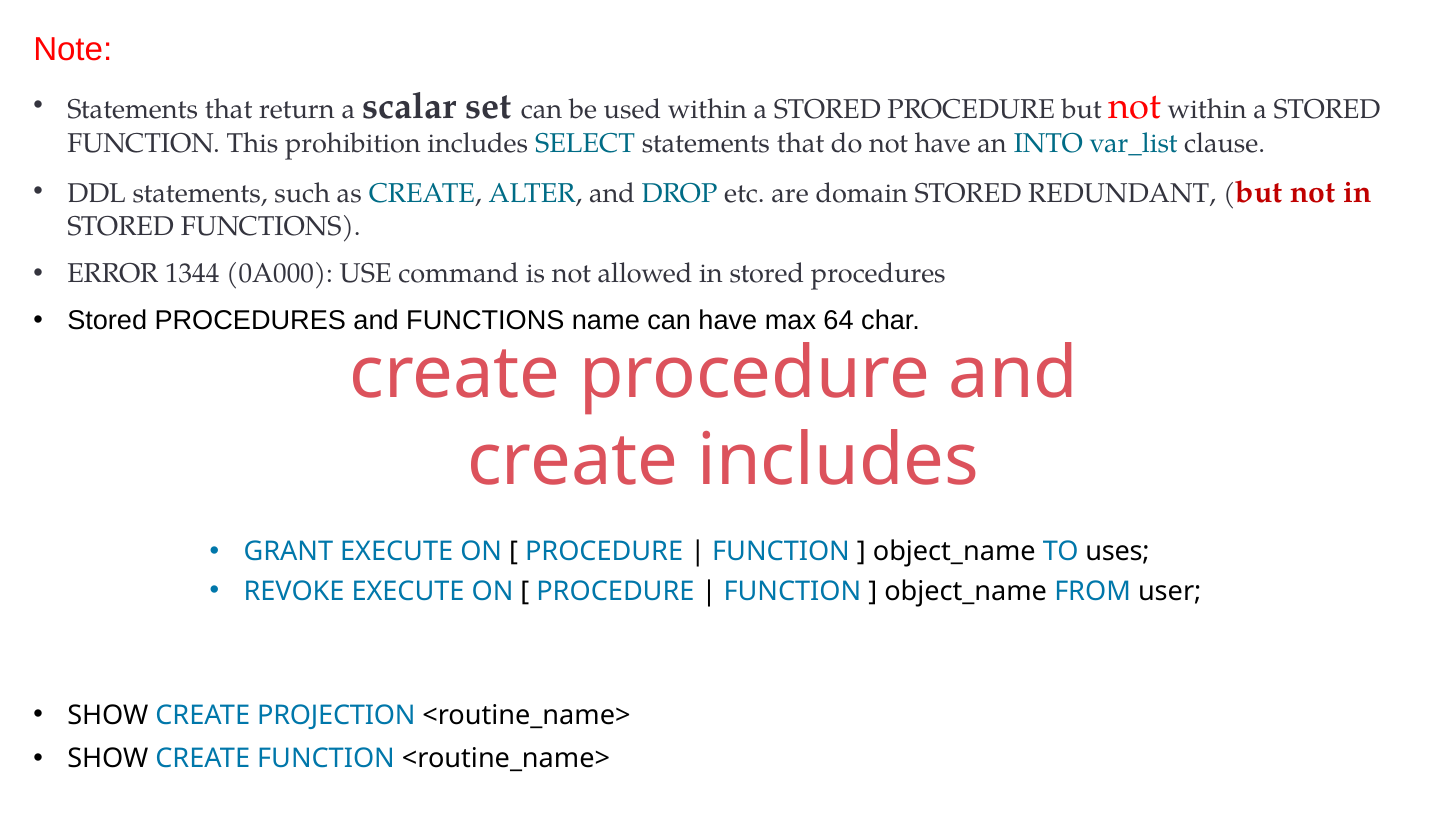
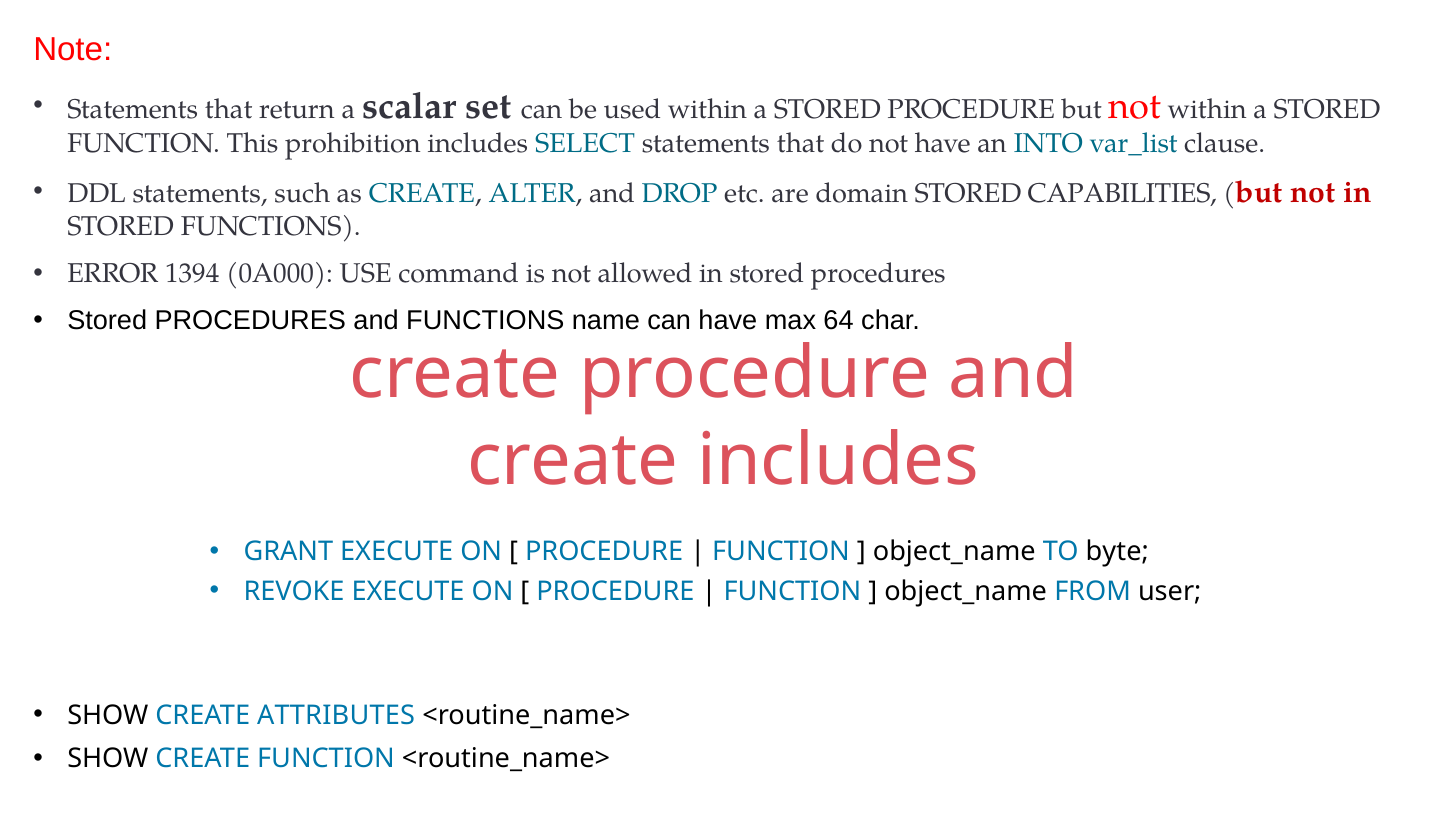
REDUNDANT: REDUNDANT -> CAPABILITIES (1122, 194)
1344: 1344 -> 1394 (192, 274)
uses: uses -> byte (1117, 552)
PROJECTION: PROJECTION -> ATTRIBUTES (336, 715)
